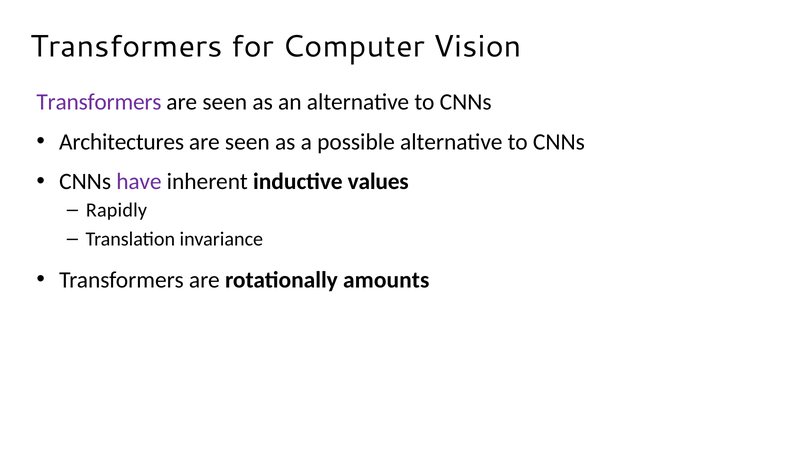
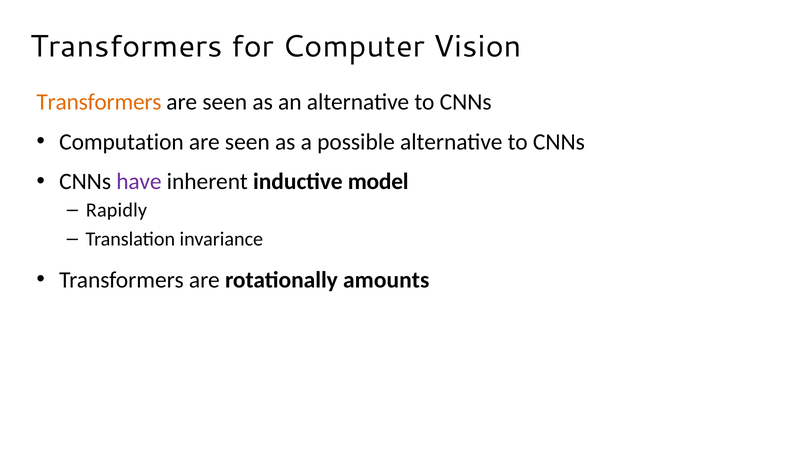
Transformers colour: purple -> orange (99, 102)
Architectures: Architectures -> Computation (121, 142)
values: values -> model (378, 182)
